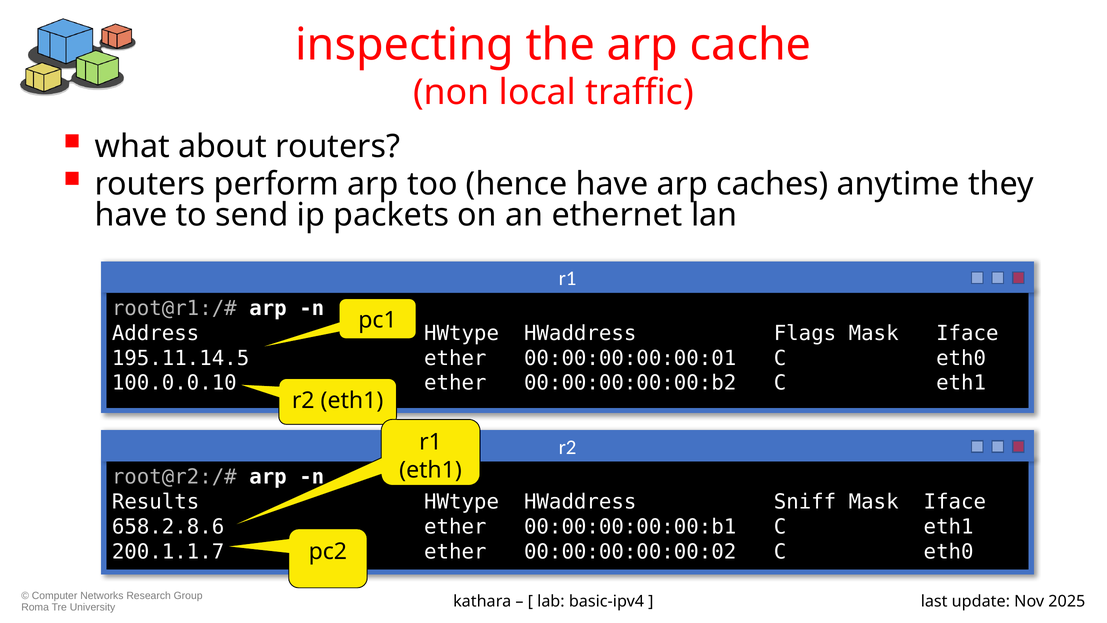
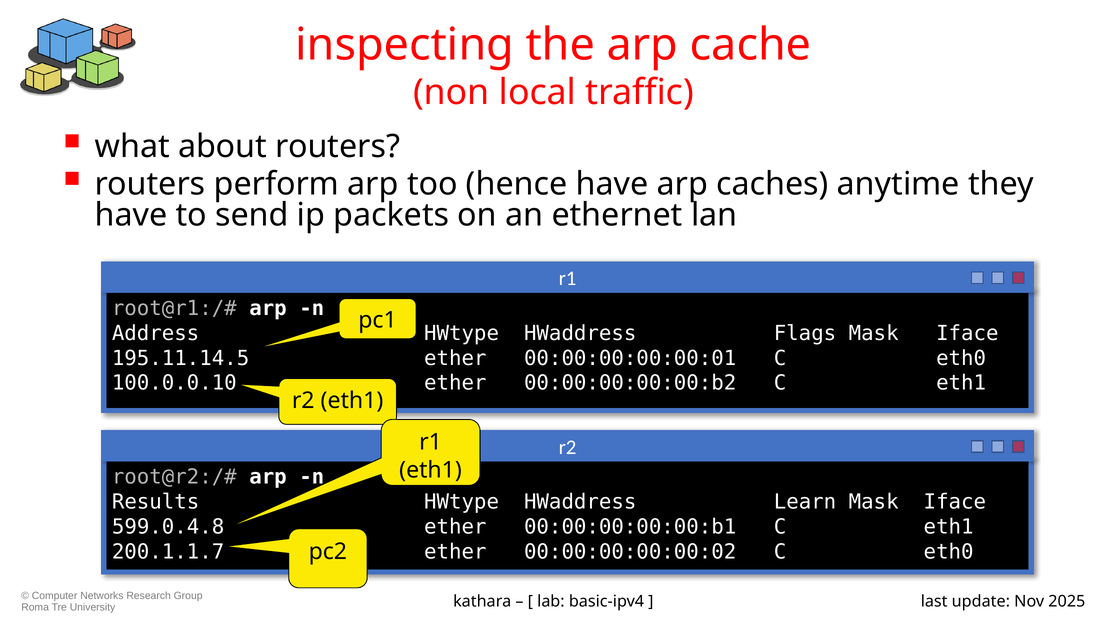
Sniff: Sniff -> Learn (805, 502)
658.2.8.6: 658.2.8.6 -> 599.0.4.8 (168, 527)
